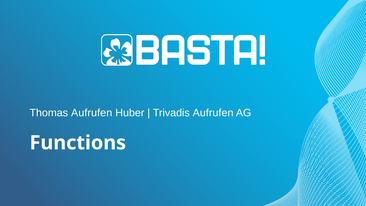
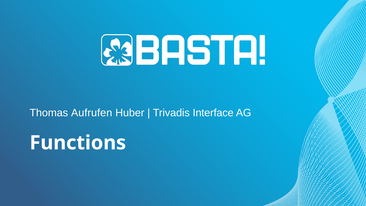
Trivadis Aufrufen: Aufrufen -> Interface (213, 113)
